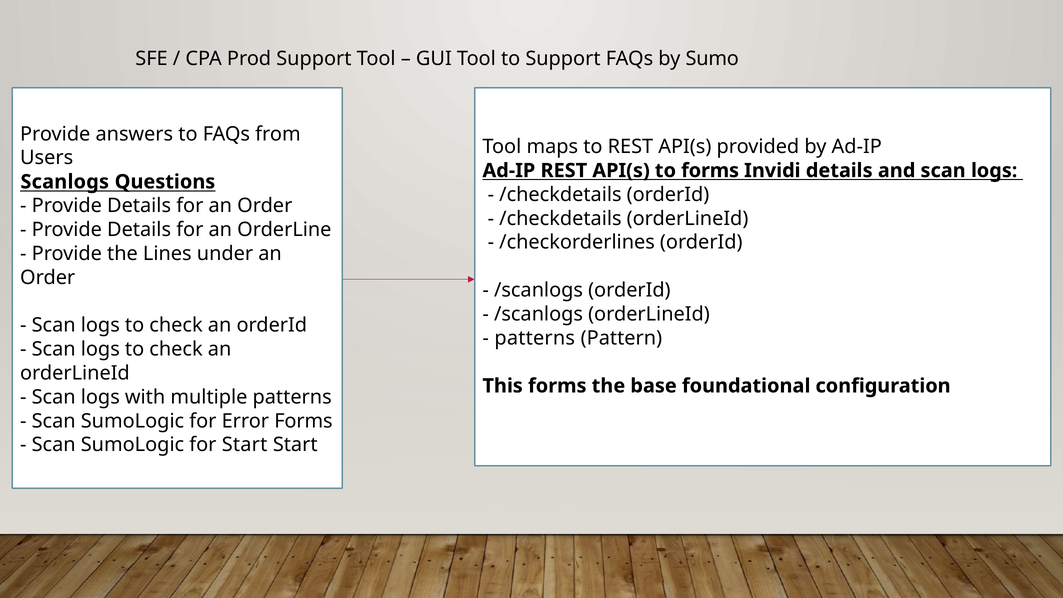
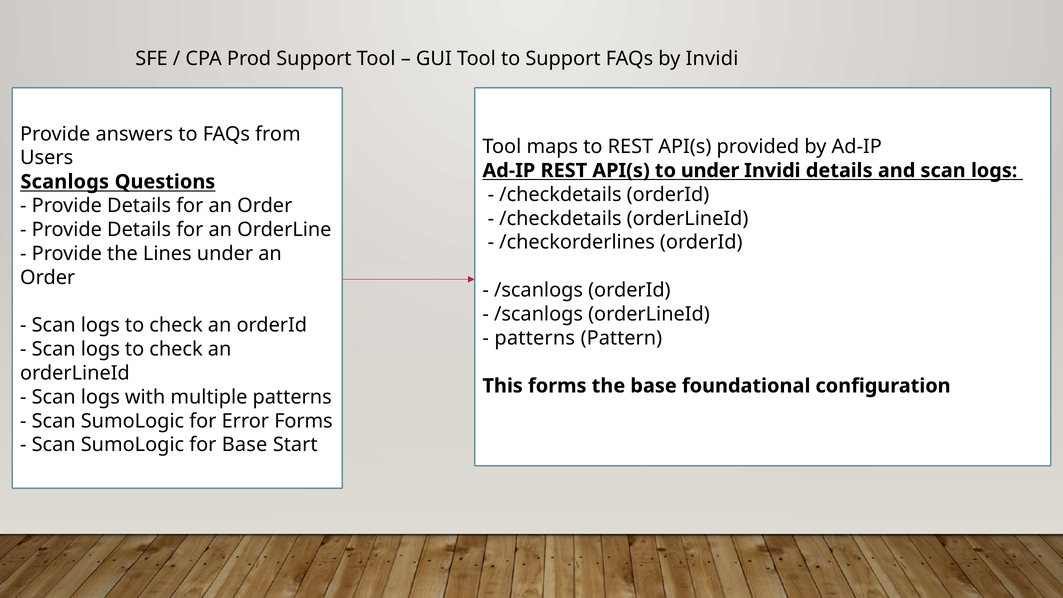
by Sumo: Sumo -> Invidi (712, 59)
to forms: forms -> under (710, 171)
for Start: Start -> Base (245, 445)
